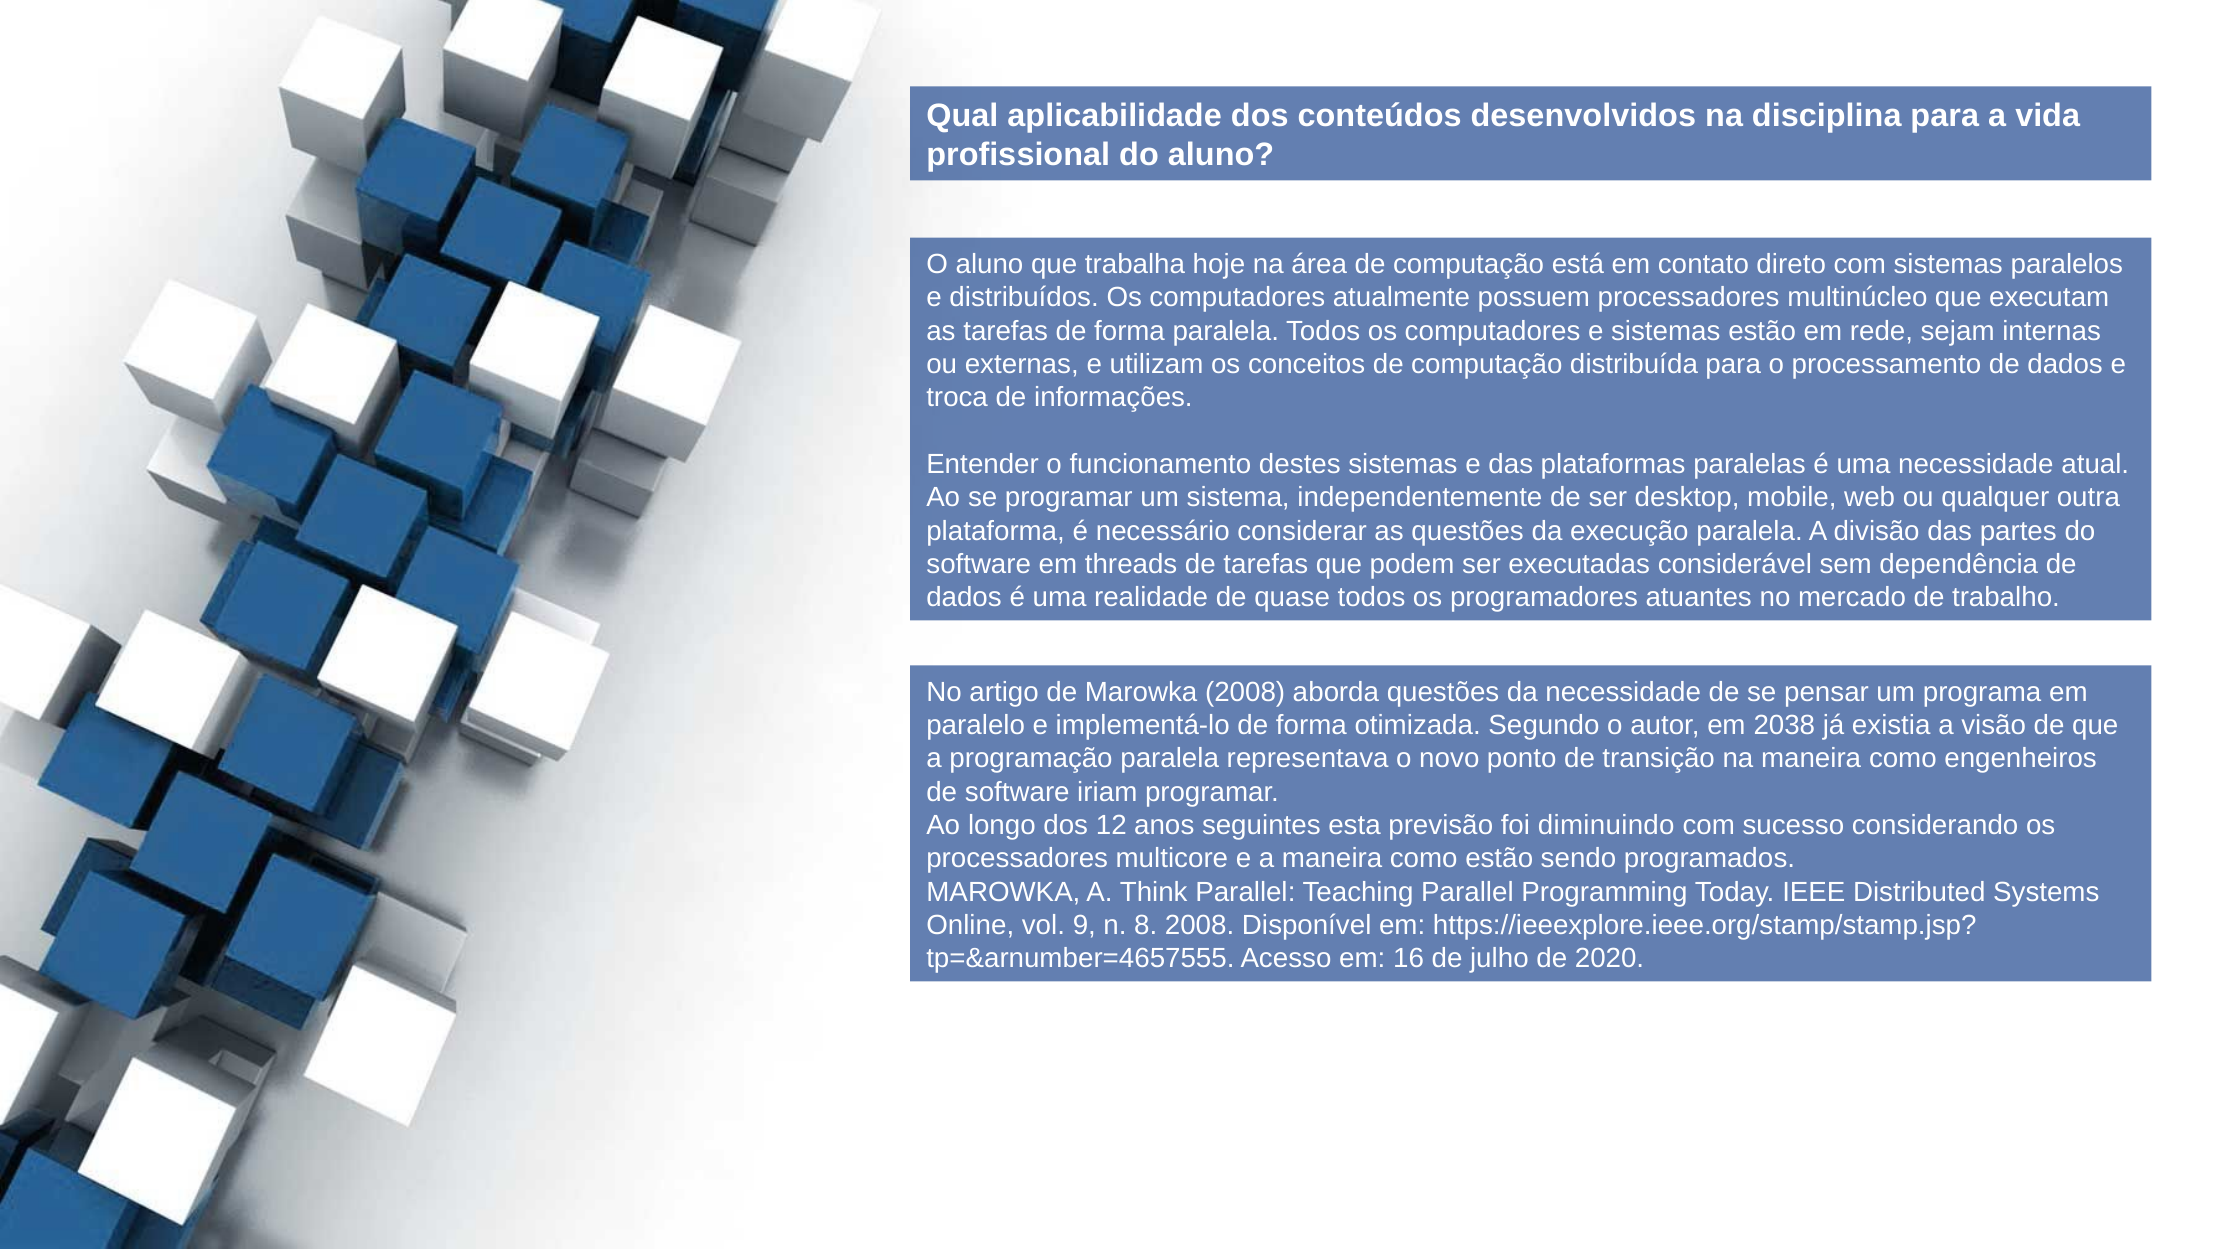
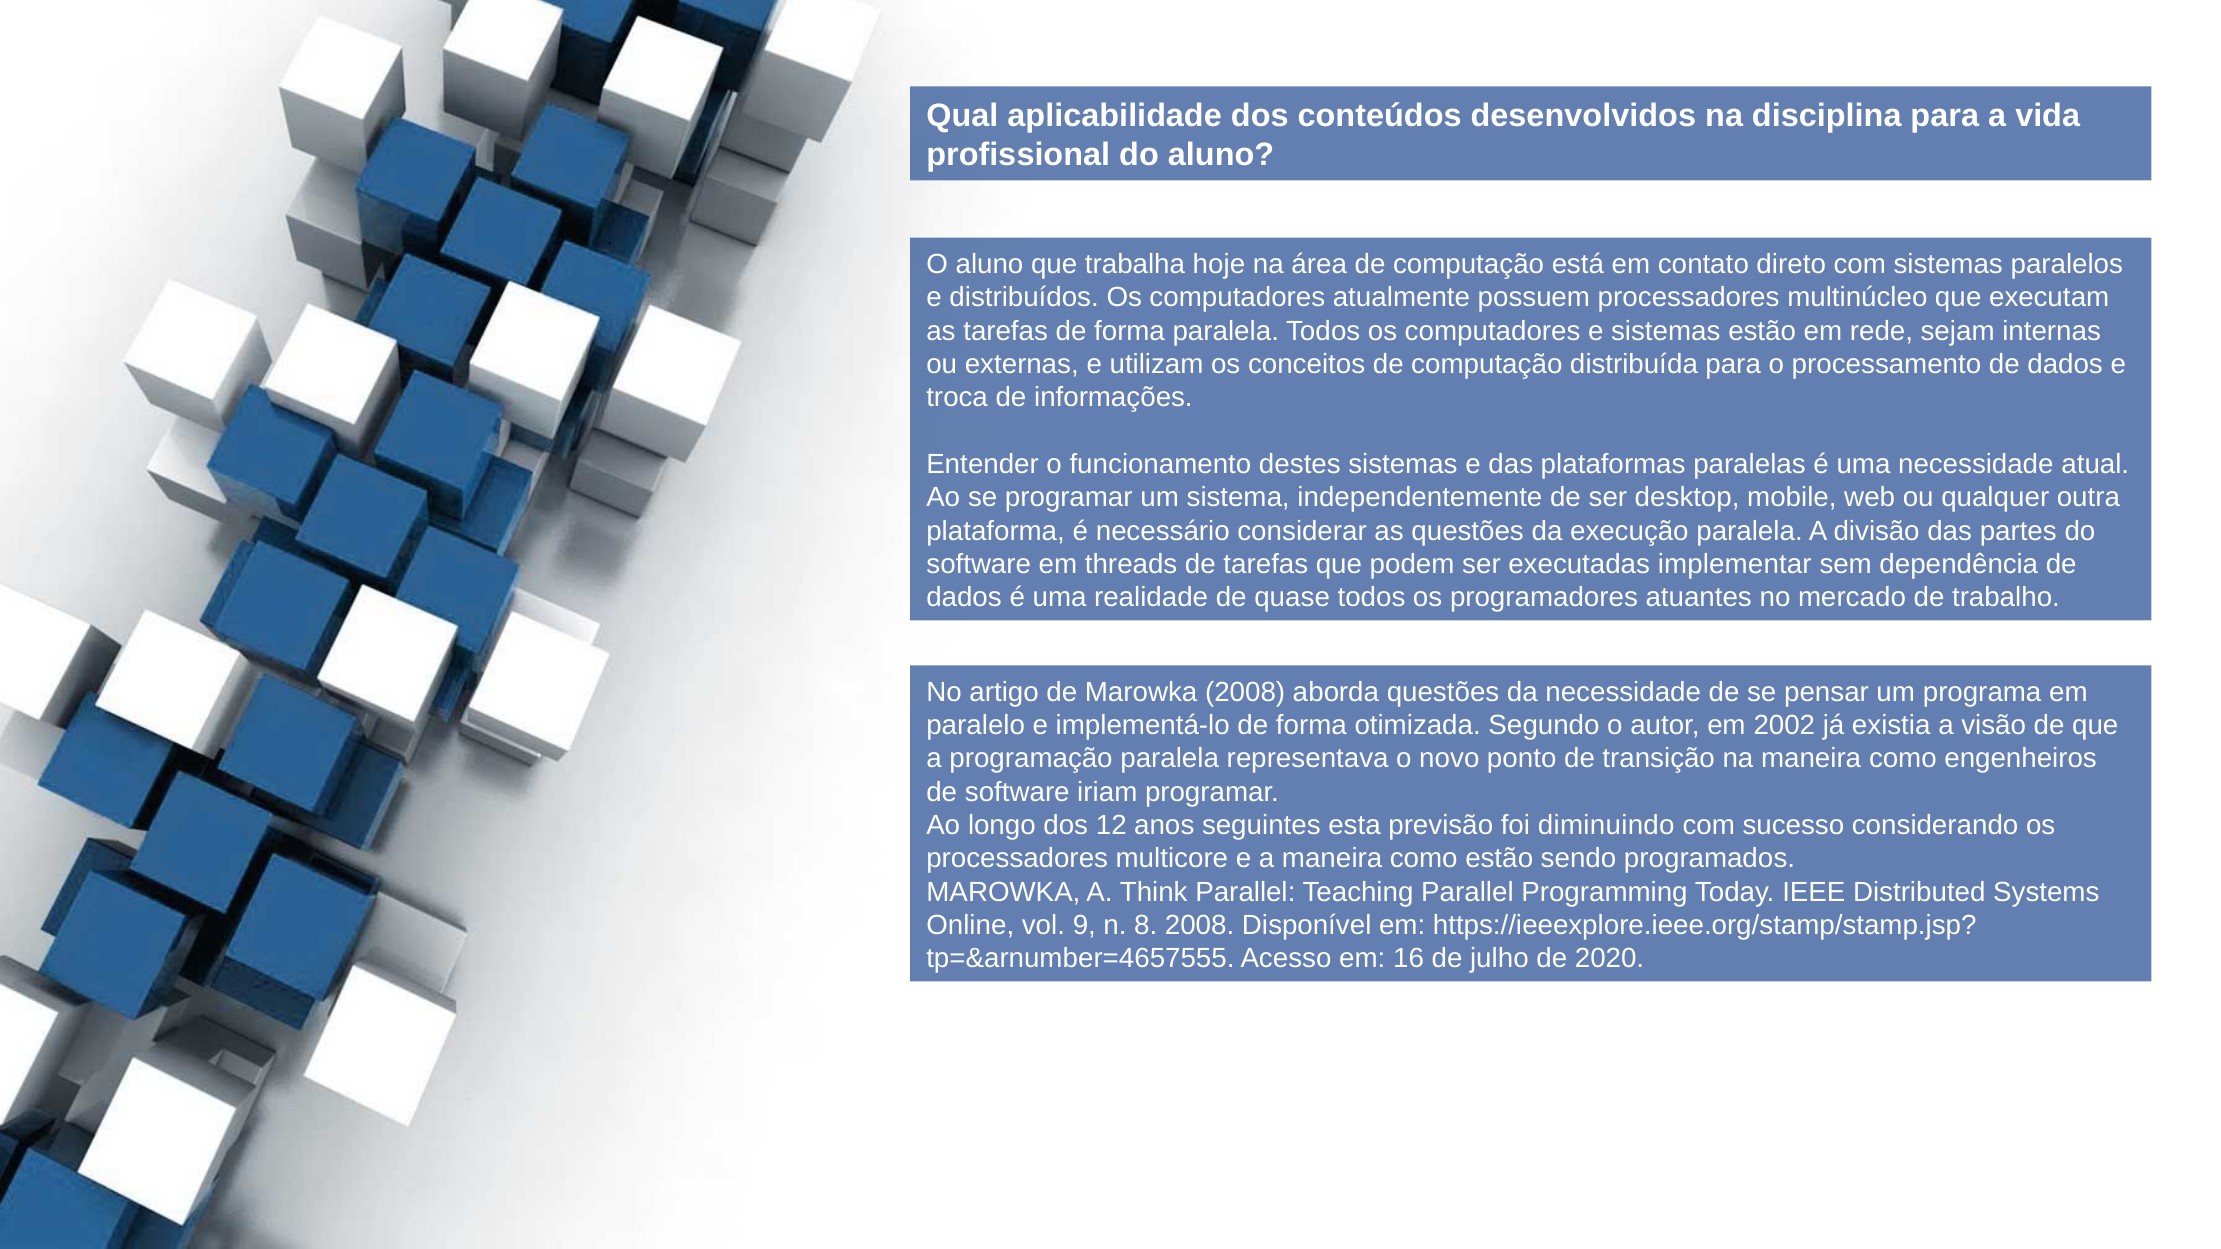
considerável: considerável -> implementar (1735, 564)
2038: 2038 -> 2002 (1784, 726)
